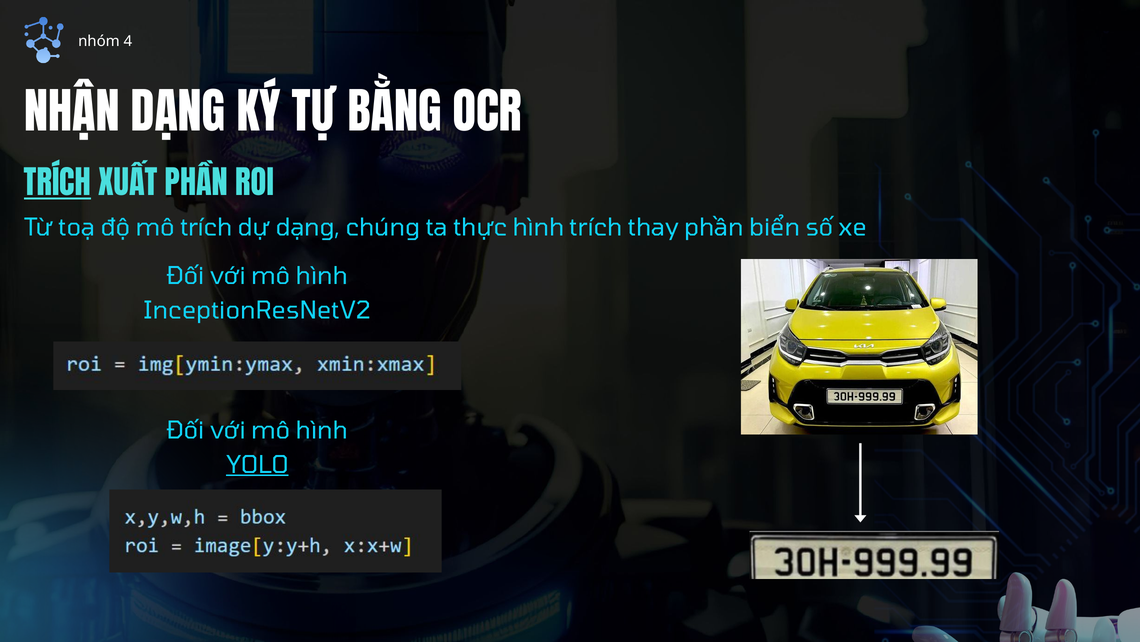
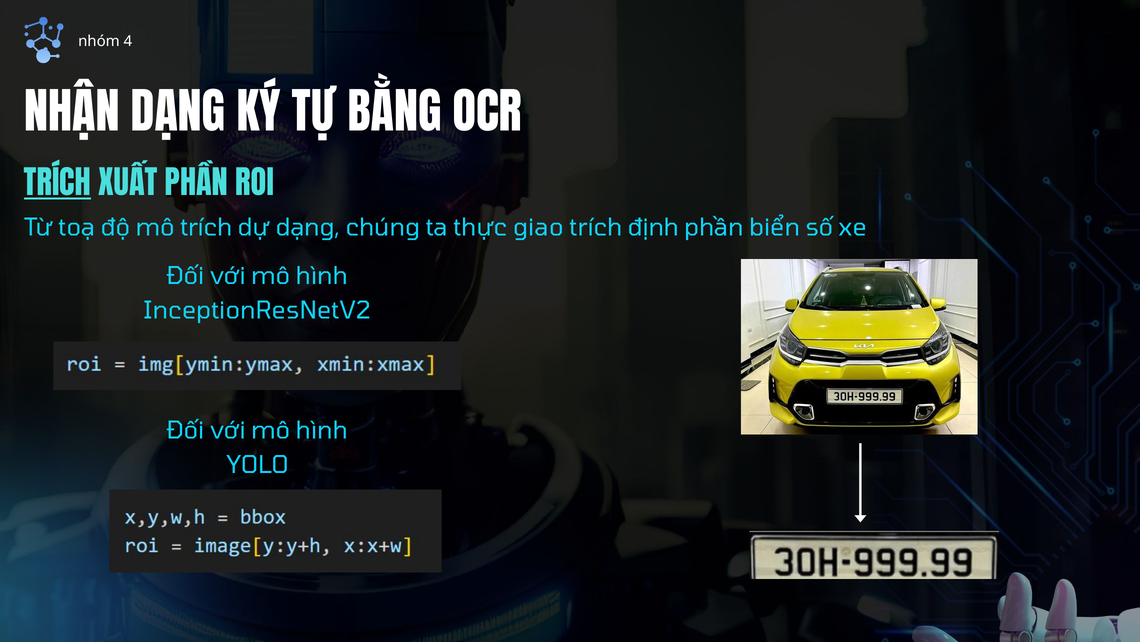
thực hình: hình -> giao (538, 227)
thay: thay -> định (653, 227)
YOLO underline: present -> none (257, 464)
